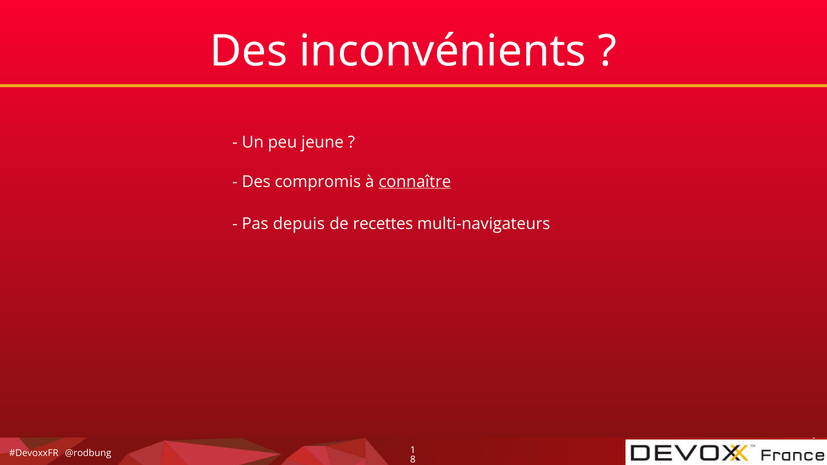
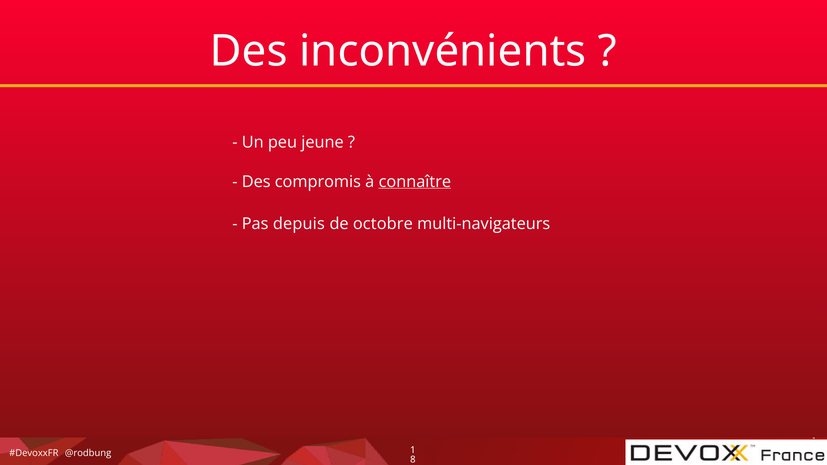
recettes: recettes -> octobre (383, 224)
